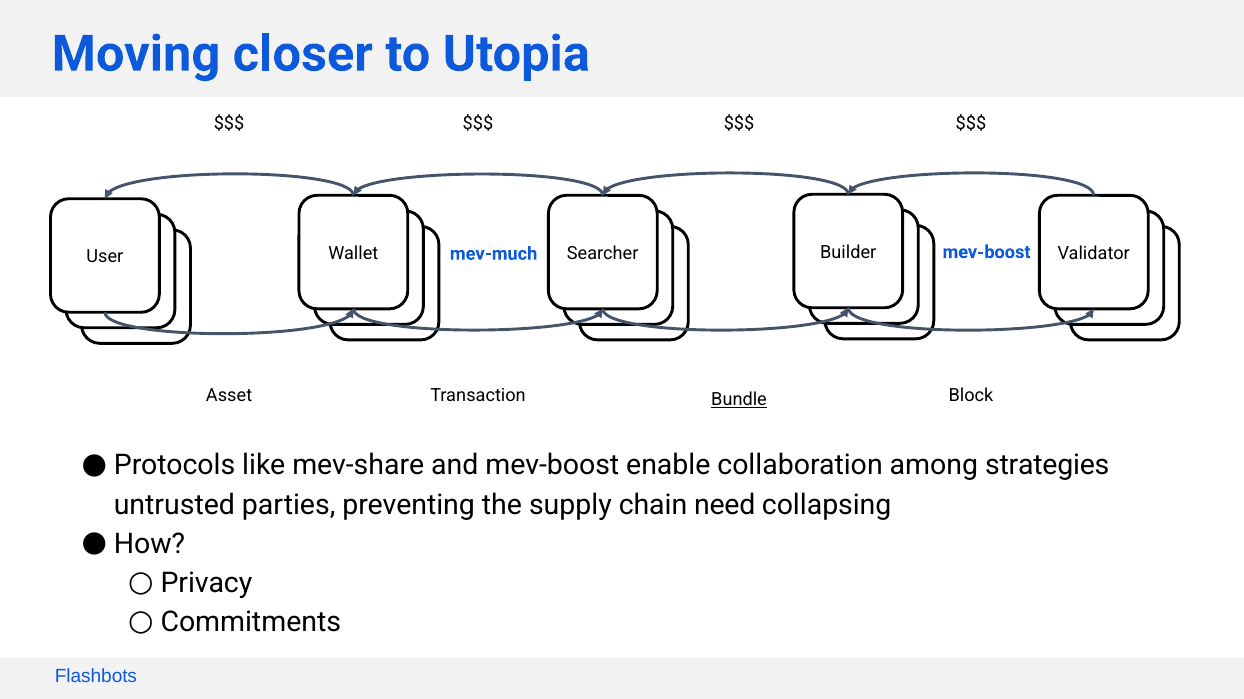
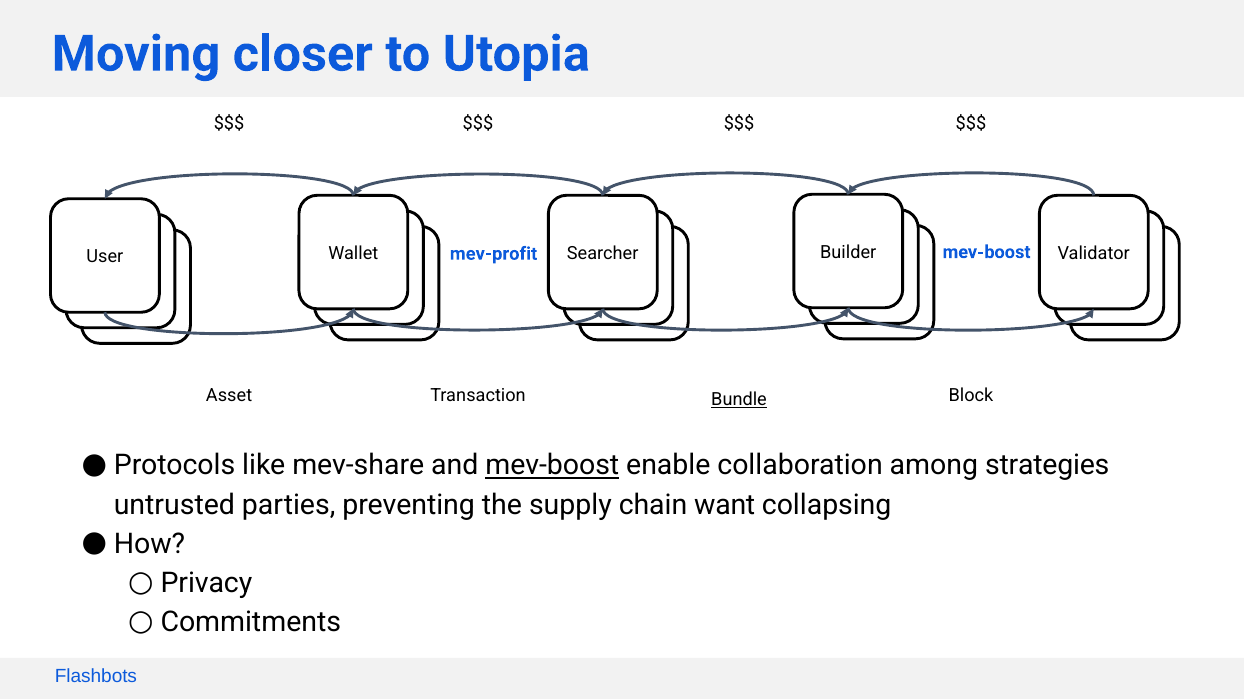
mev-much: mev-much -> mev-profit (494, 254)
mev-boost underline: none -> present (552, 466)
need: need -> want (725, 505)
